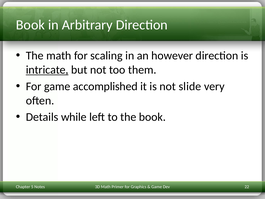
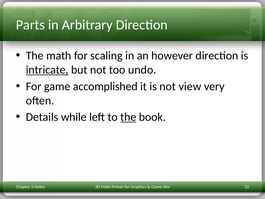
Book: Book -> Parts (30, 25)
them: them -> undo (142, 70)
slide: slide -> view (190, 86)
the underline: none -> present (128, 117)
